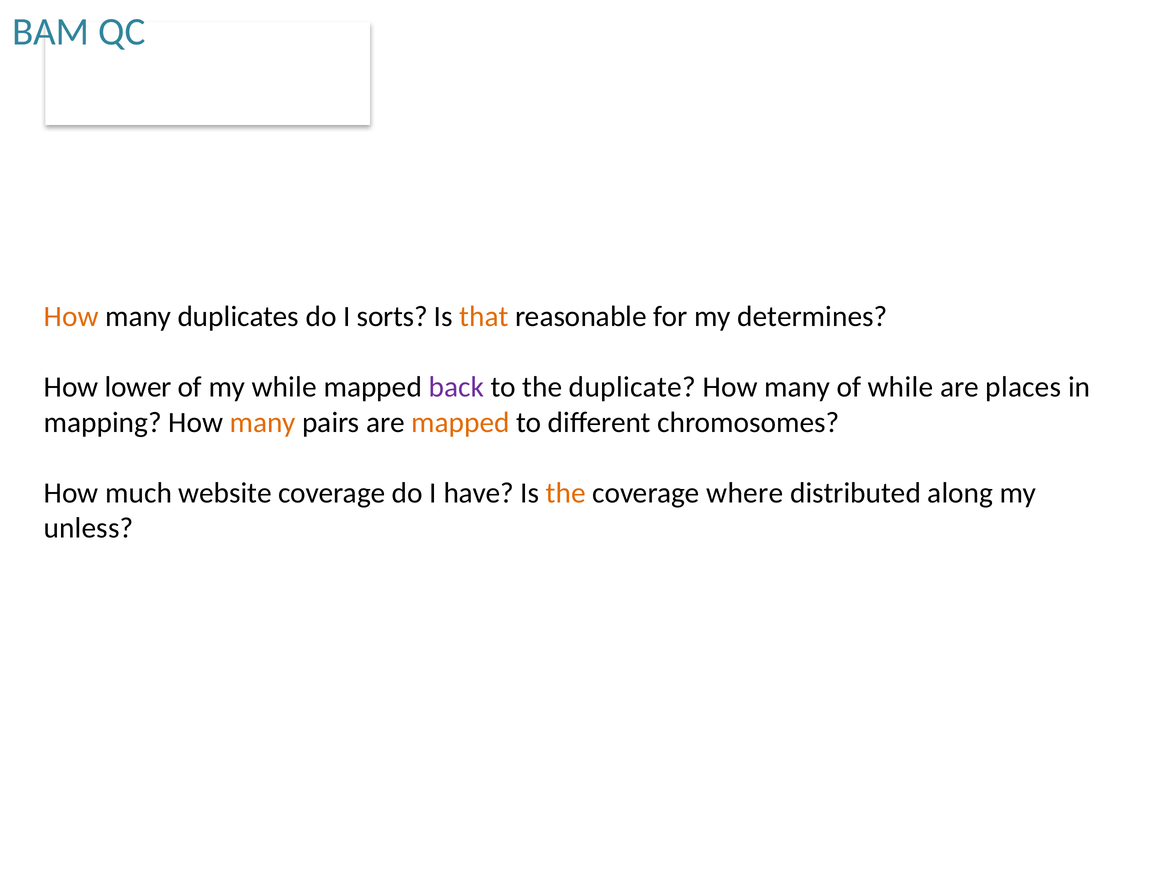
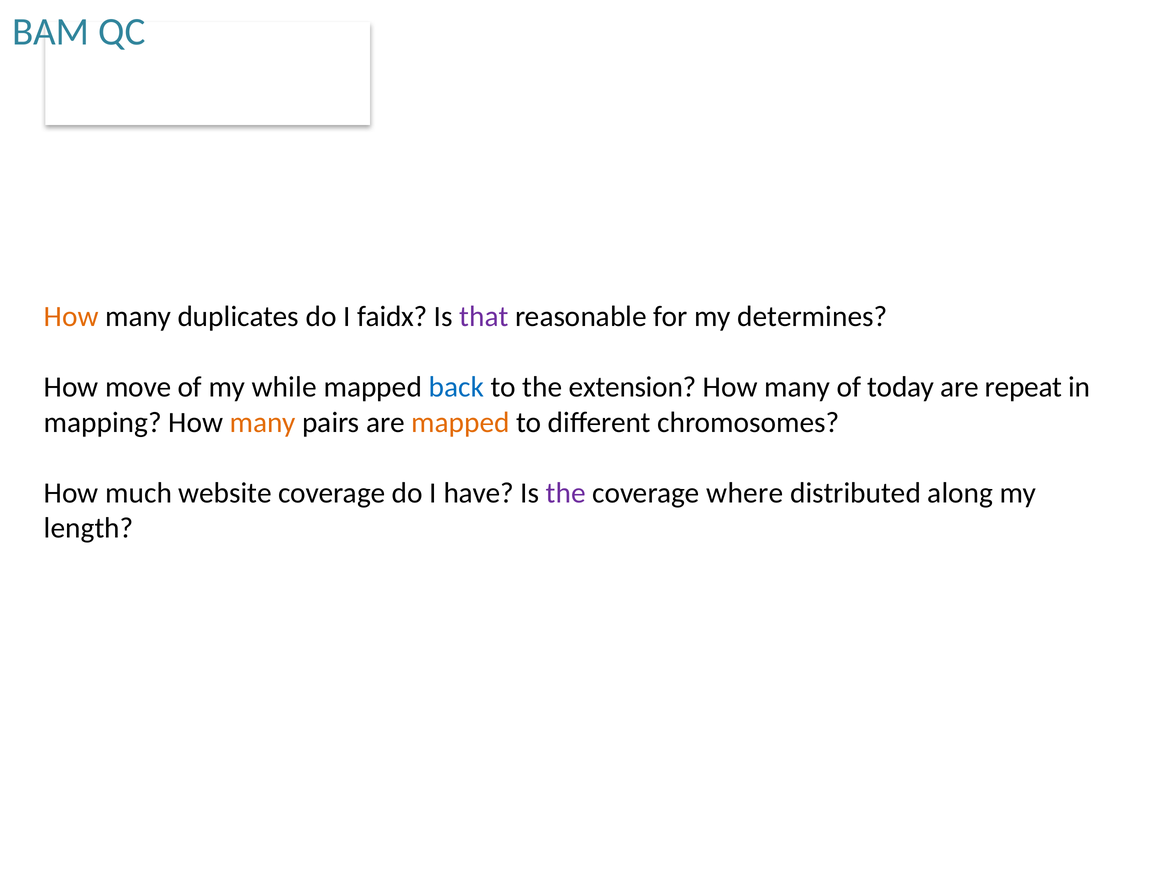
sorts: sorts -> faidx (392, 317)
that colour: orange -> purple (484, 317)
lower: lower -> move (138, 387)
back colour: purple -> blue (456, 387)
duplicate: duplicate -> extension (633, 387)
of while: while -> today (901, 387)
places: places -> repeat (1024, 387)
the colour: orange -> purple (566, 493)
unless: unless -> length (89, 528)
